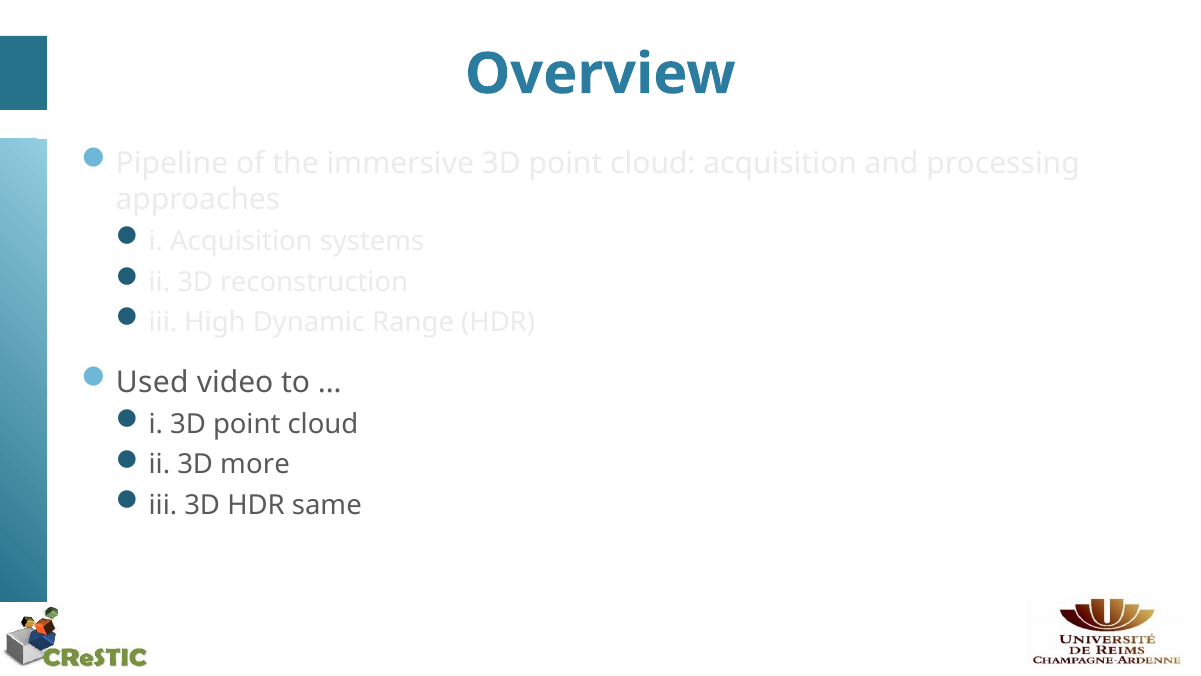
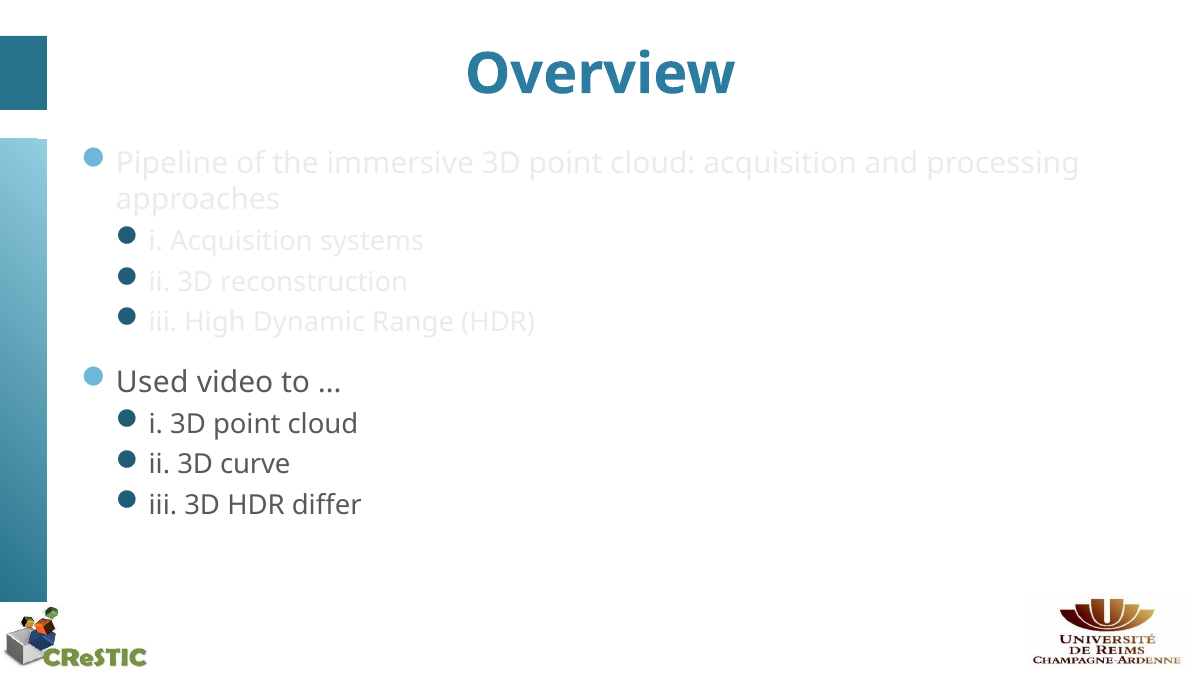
more: more -> curve (255, 465)
same: same -> differ (327, 505)
